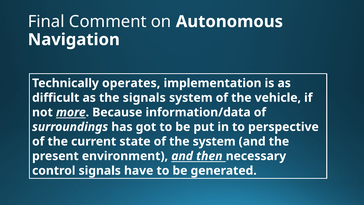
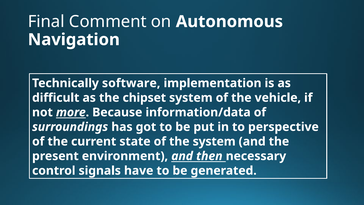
operates: operates -> software (131, 83)
the signals: signals -> chipset (144, 98)
